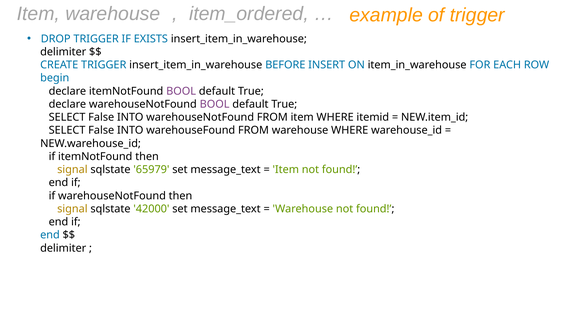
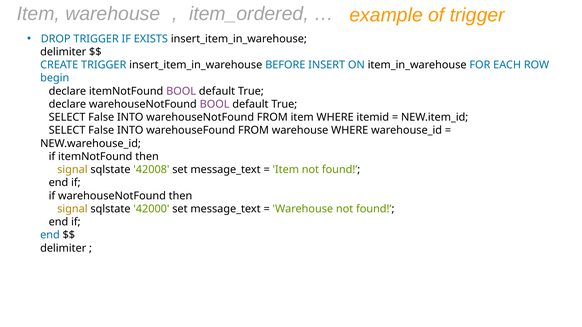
65979: 65979 -> 42008 (151, 170)
